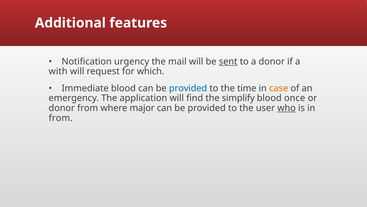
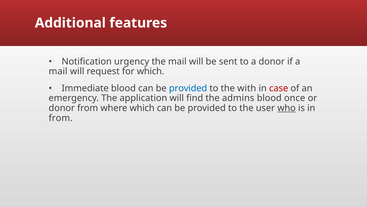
sent underline: present -> none (228, 61)
with: with -> mail (58, 71)
time: time -> with (247, 88)
case colour: orange -> red (279, 88)
simplify: simplify -> admins (238, 98)
where major: major -> which (142, 108)
